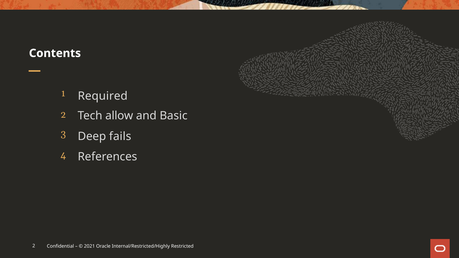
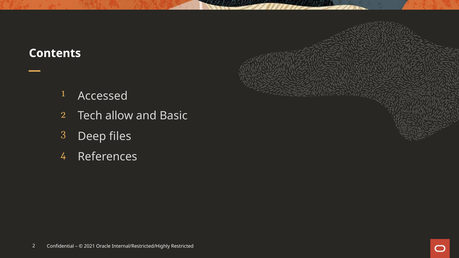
Required: Required -> Accessed (103, 96)
fails: fails -> files (120, 136)
